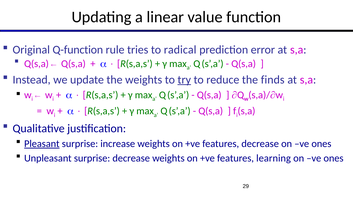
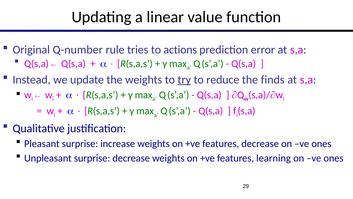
Q-function: Q-function -> Q-number (78, 50)
radical: radical -> actions (180, 50)
Pleasant underline: present -> none (42, 143)
